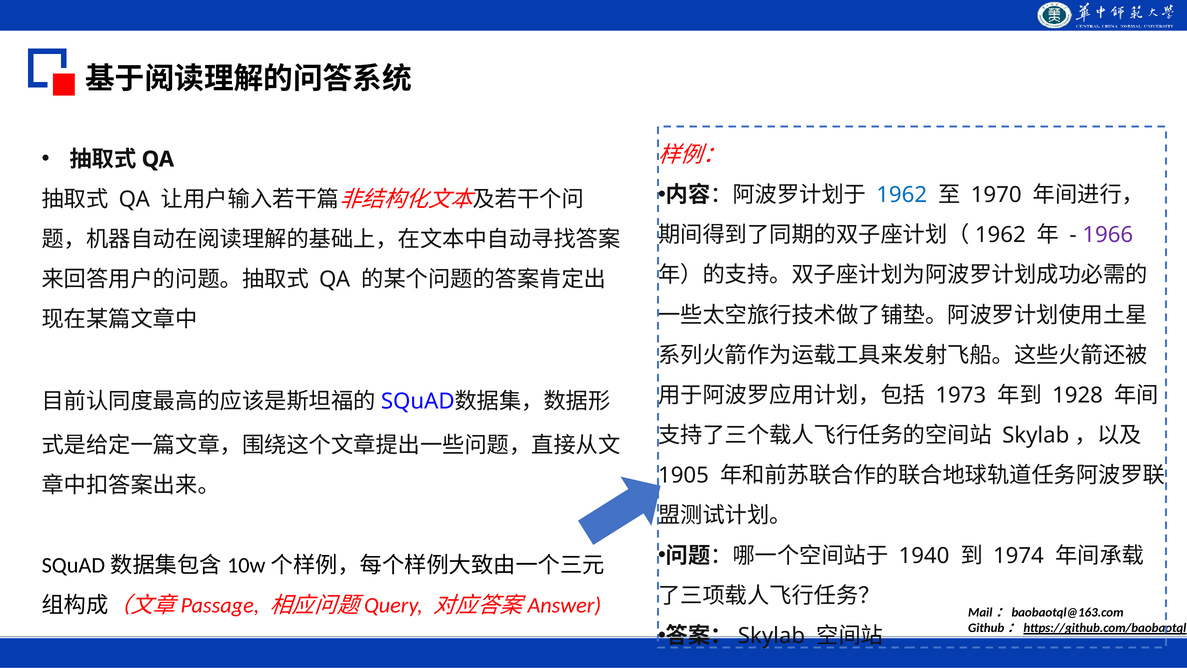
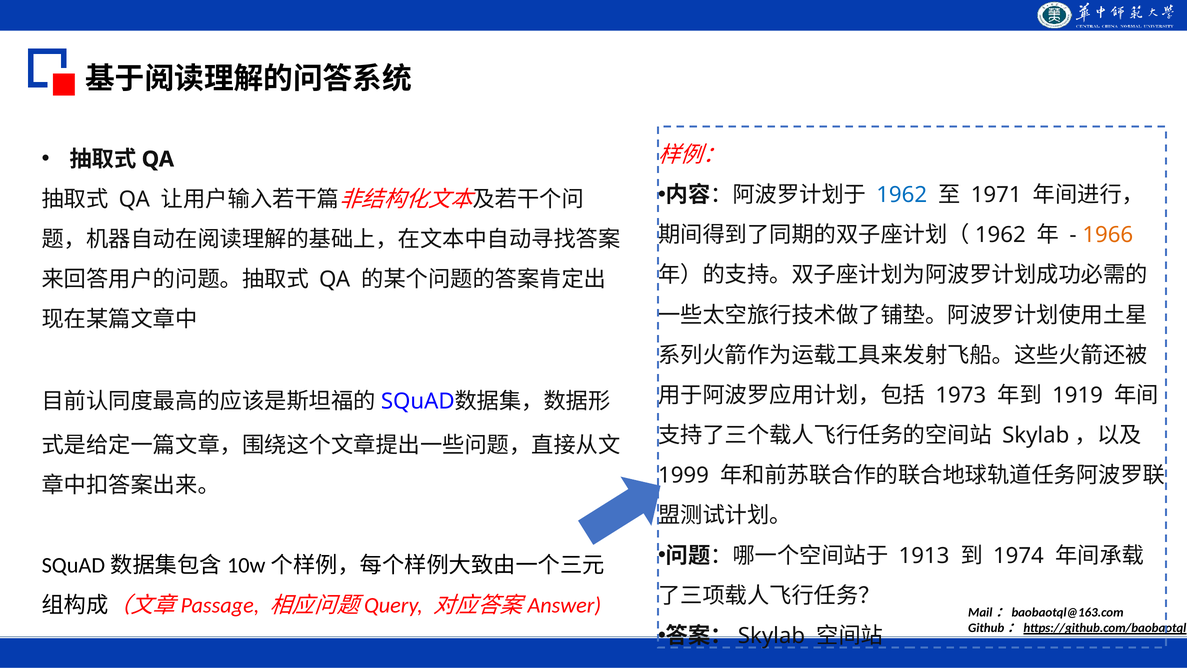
1970: 1970 -> 1971 (996, 195)
1966 colour: purple -> orange (1108, 235)
1928: 1928 -> 1919 (1078, 395)
1905: 1905 -> 1999 (683, 475)
1940: 1940 -> 1913 (924, 555)
